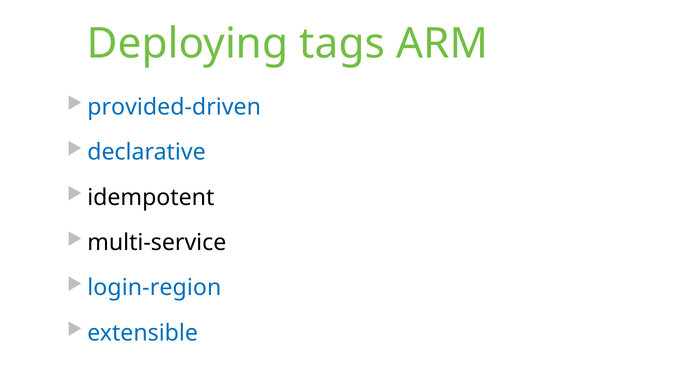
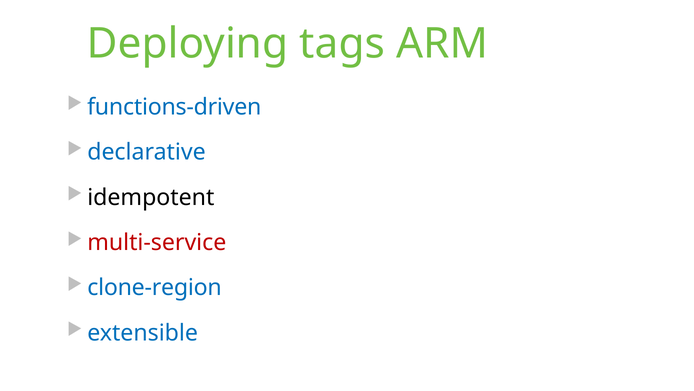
provided-driven: provided-driven -> functions-driven (174, 107)
multi-service colour: black -> red (157, 242)
login-region: login-region -> clone-region (154, 287)
